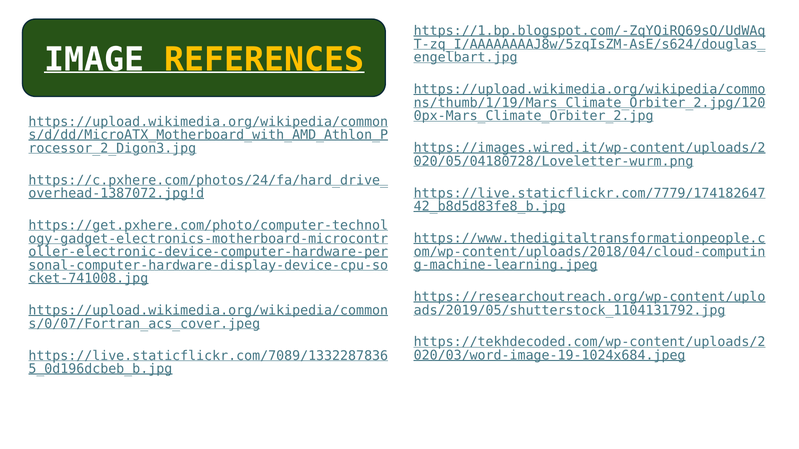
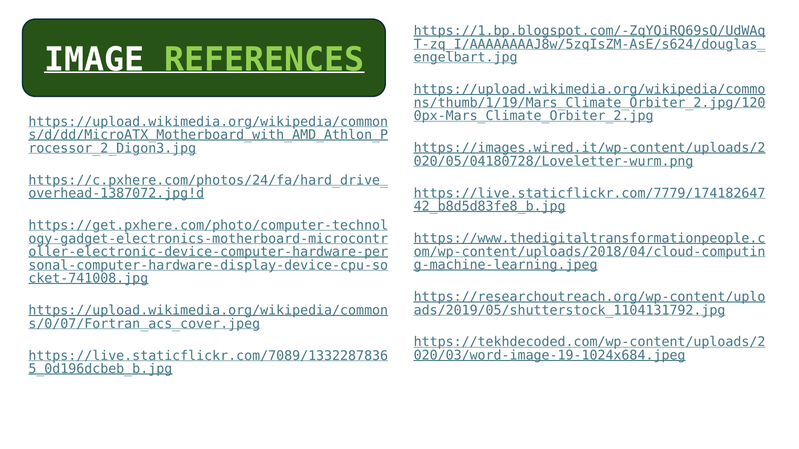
REFERENCES colour: yellow -> light green (264, 60)
